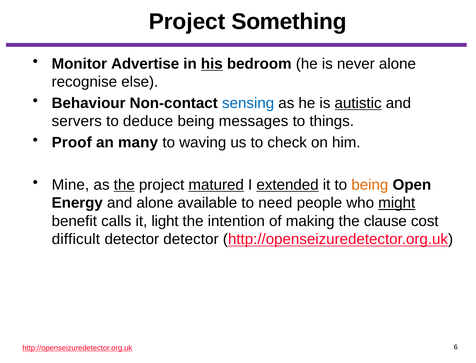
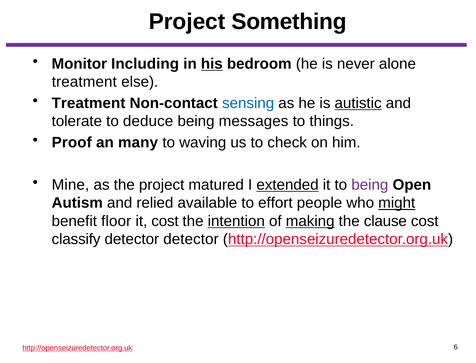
Advertise: Advertise -> Including (145, 64)
recognise: recognise -> treatment (84, 82)
Behaviour: Behaviour -> Treatment (89, 103)
servers: servers -> tolerate (77, 121)
the underline: present -> none (124, 185)
matured underline: present -> none (216, 185)
being colour: orange -> purple (370, 185)
Energy: Energy -> Autism (77, 203)
and alone: alone -> relied (155, 203)
need: need -> effort (275, 203)
calls: calls -> floor (116, 221)
it light: light -> cost (165, 221)
intention underline: none -> present (236, 221)
making underline: none -> present (310, 221)
difficult: difficult -> classify (76, 239)
